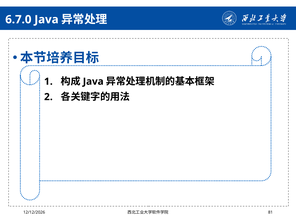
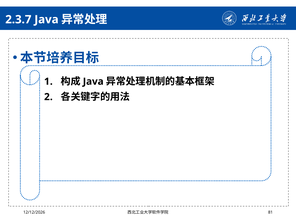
6.7.0: 6.7.0 -> 2.3.7 (18, 20)
